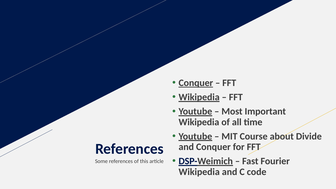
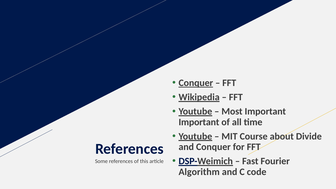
Wikipedia: Wikipedia -> Important (199, 122)
Wikipedia: Wikipedia -> Algorithm (199, 172)
